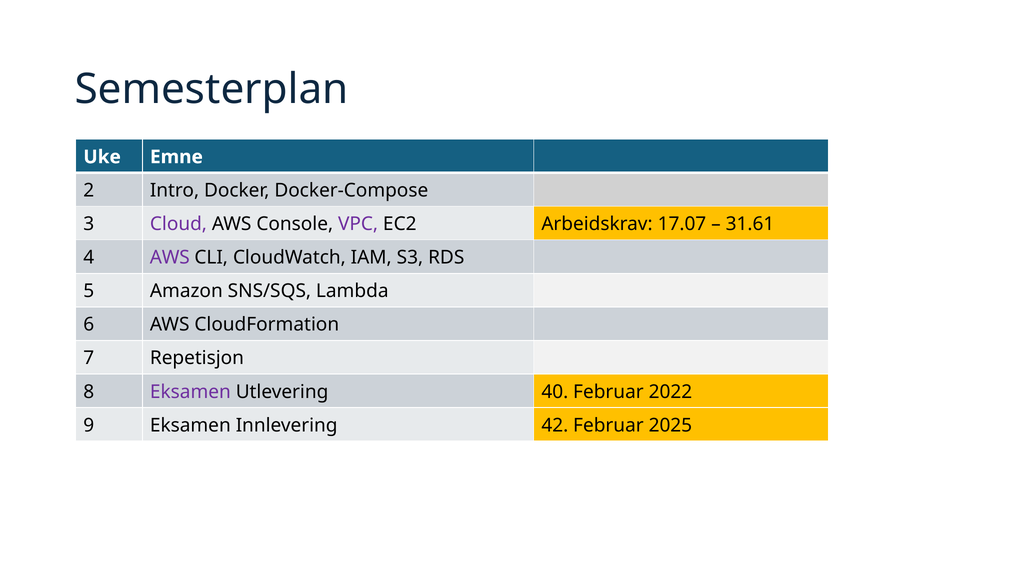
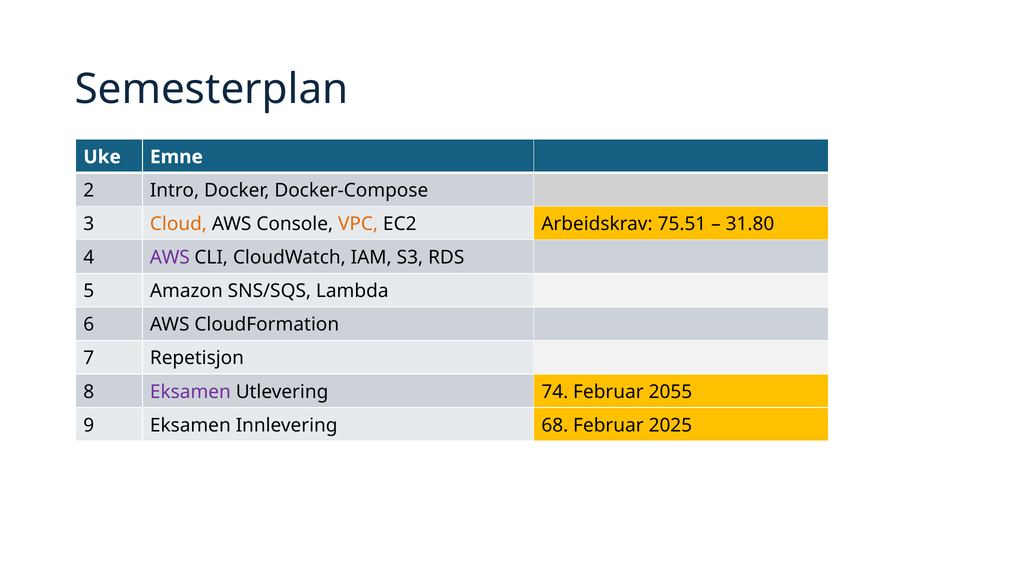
Cloud colour: purple -> orange (178, 224)
VPC colour: purple -> orange (358, 224)
17.07: 17.07 -> 75.51 (682, 224)
31.61: 31.61 -> 31.80 (750, 224)
40: 40 -> 74 (555, 392)
2022: 2022 -> 2055 (670, 392)
42: 42 -> 68 (555, 426)
